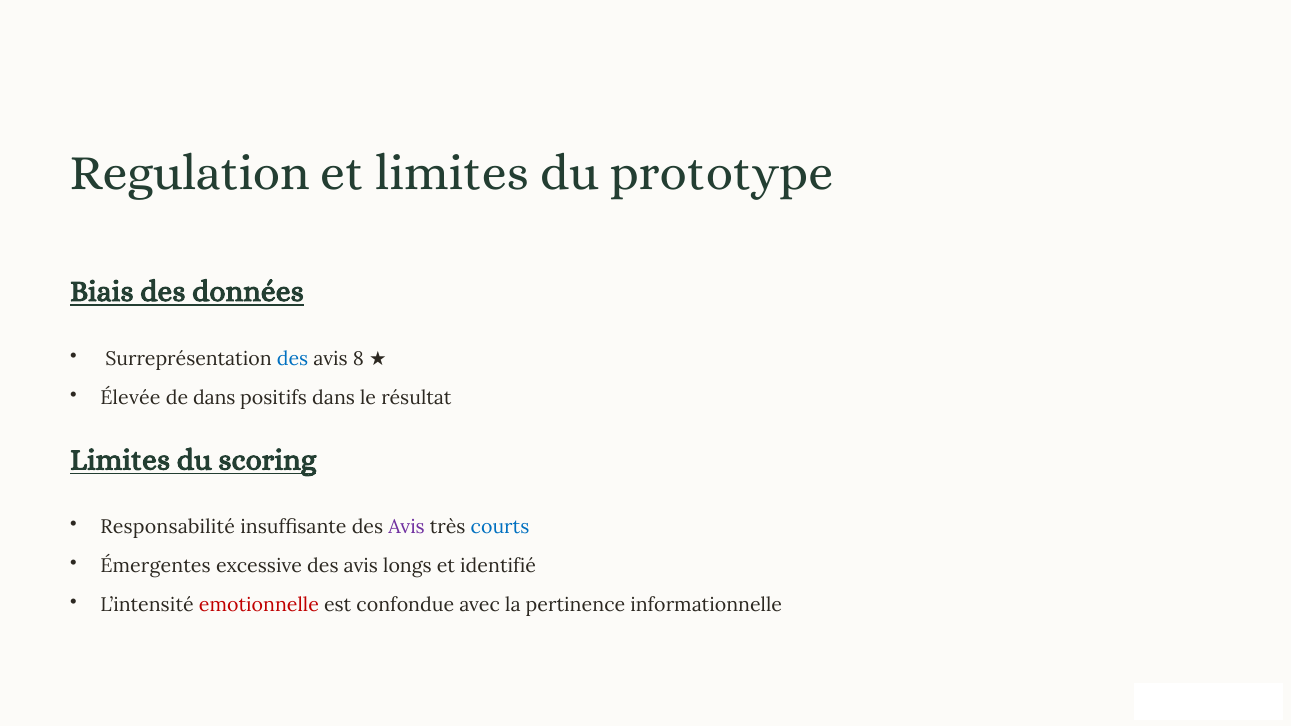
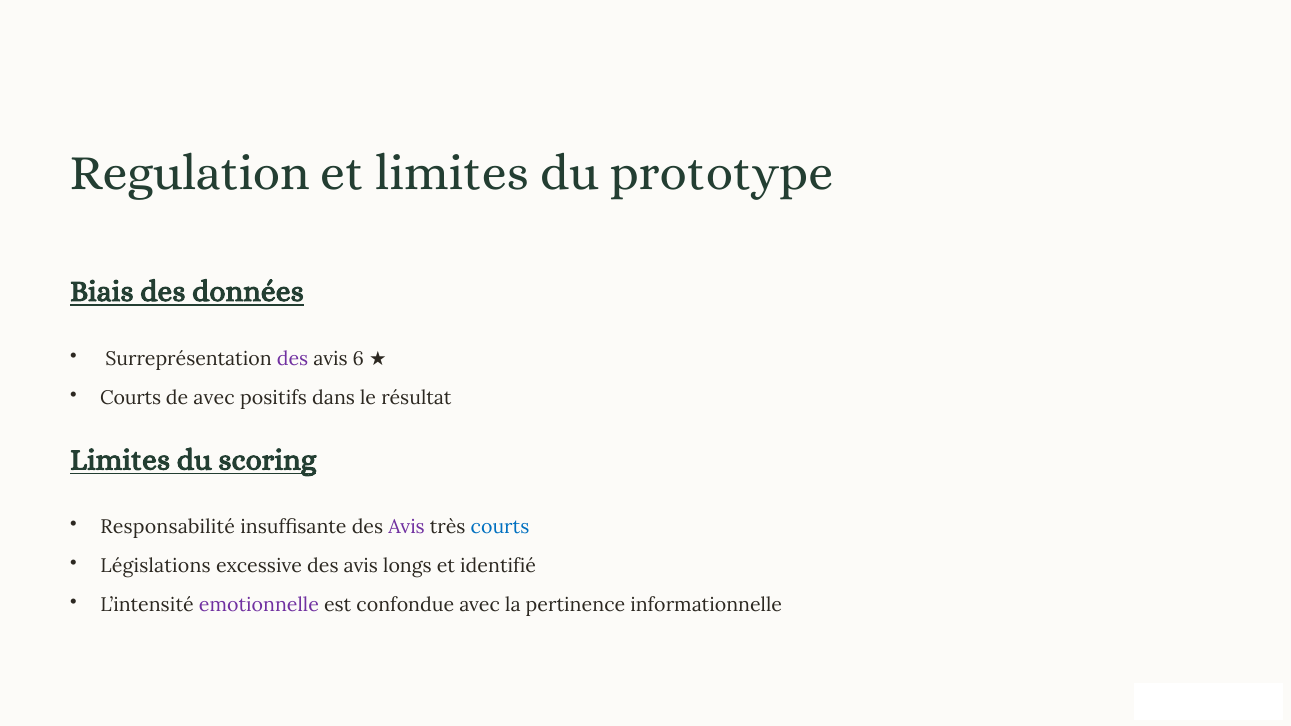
des colour: blue -> purple (293, 359)
8: 8 -> 6 (358, 359)
Élevée: Élevée -> Courts (131, 398)
de dans: dans -> avec (214, 398)
Émergentes: Émergentes -> Législations (155, 567)
emotionnelle colour: red -> purple (259, 606)
